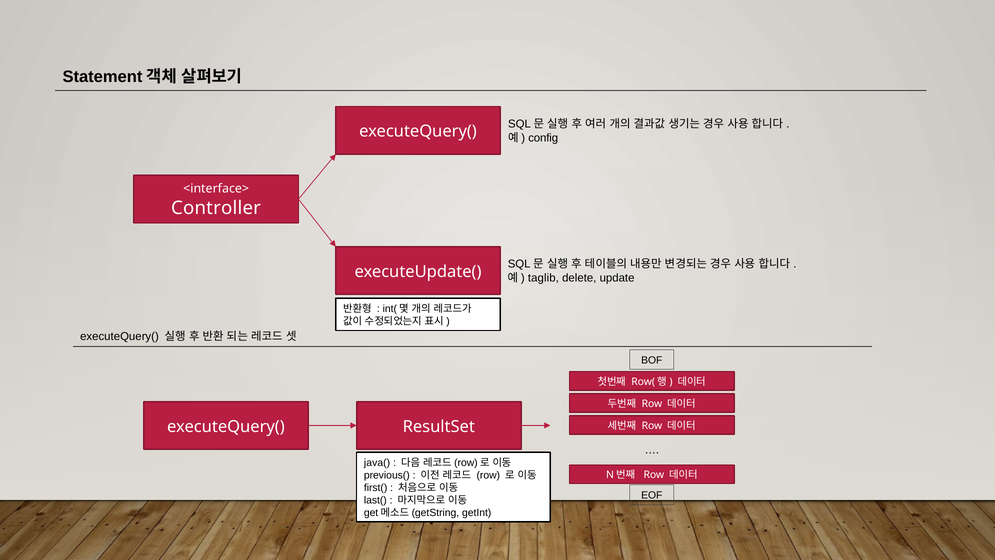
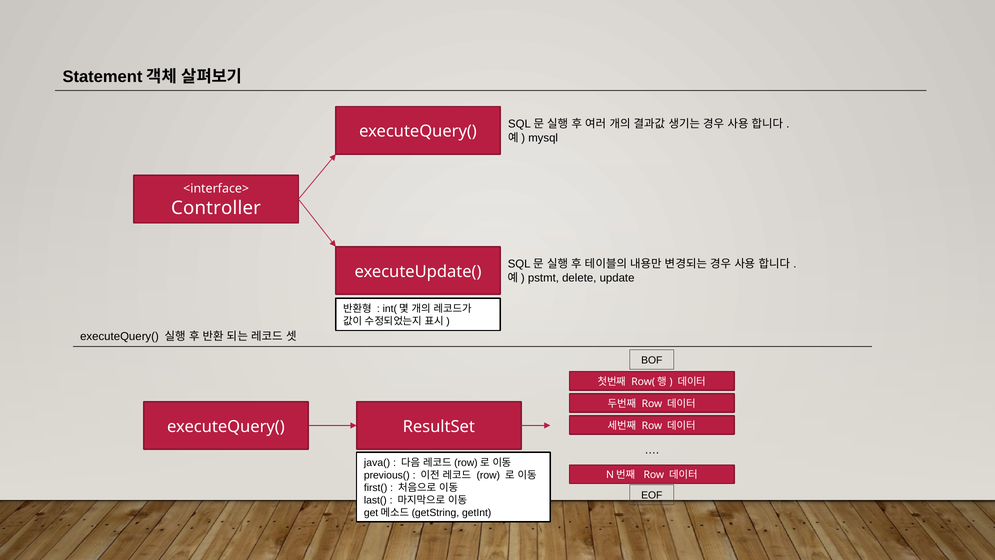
config: config -> mysql (543, 138)
taglib: taglib -> pstmt (543, 278)
